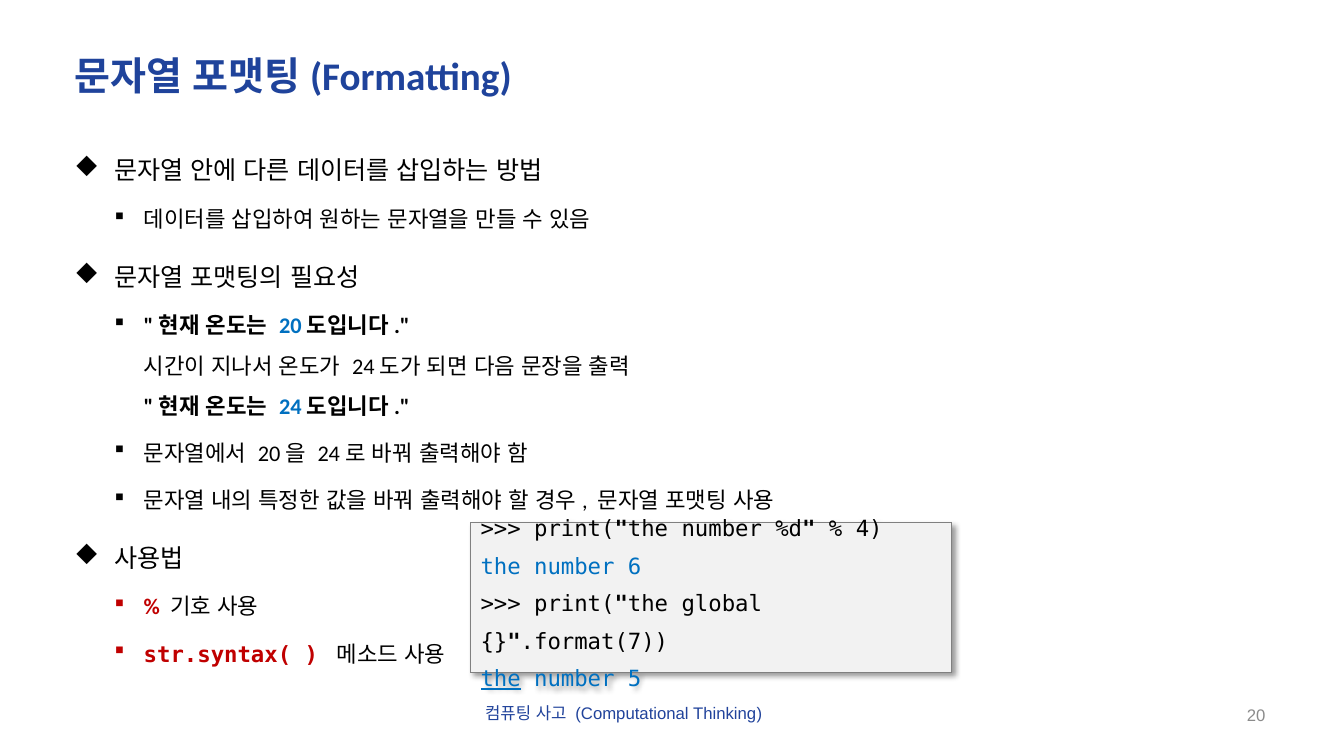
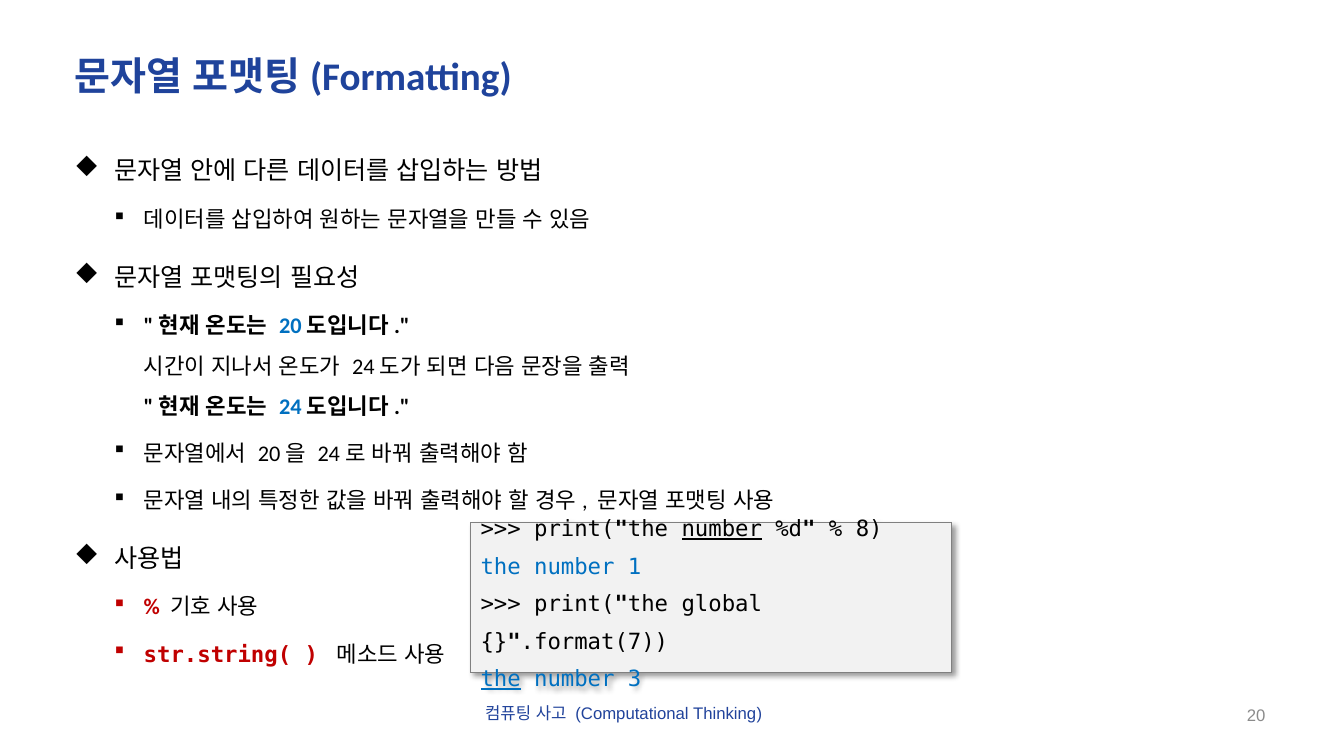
number underline: none -> present (722, 529)
4: 4 -> 8 (869, 529)
6: 6 -> 1 (635, 567)
str.syntax(: str.syntax( -> str.string( (217, 654)
5: 5 -> 3 (635, 679)
